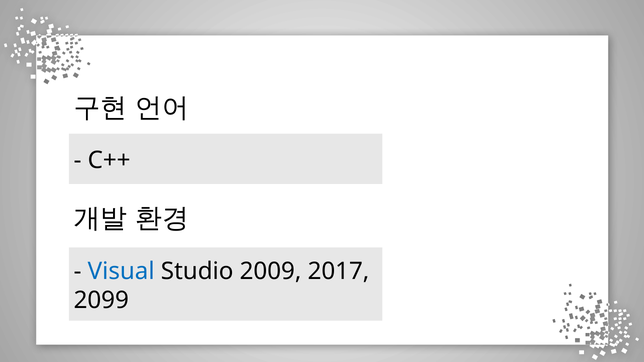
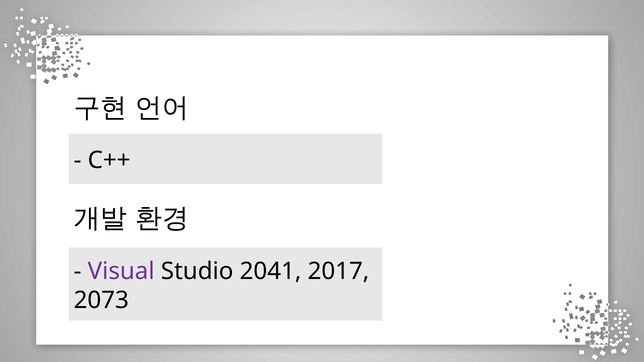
Visual colour: blue -> purple (121, 271)
2009: 2009 -> 2041 (271, 271)
2099: 2099 -> 2073 (101, 300)
